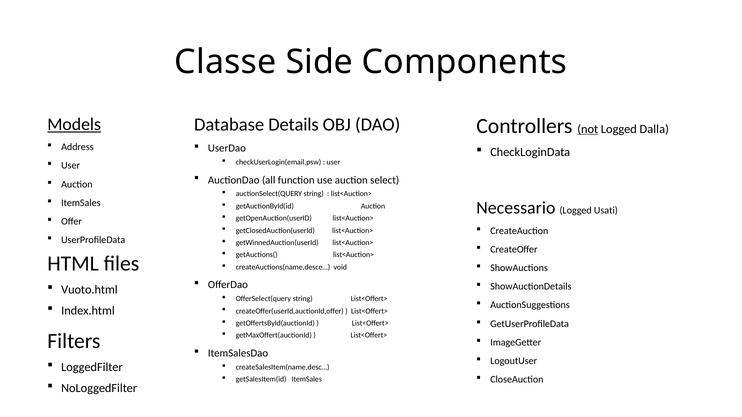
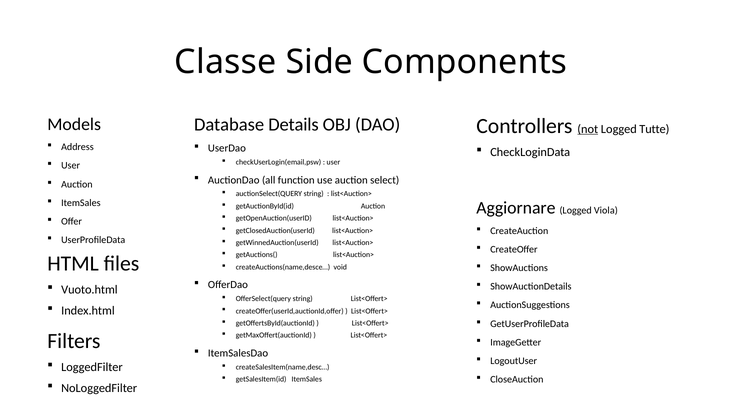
Models underline: present -> none (74, 124)
Dalla: Dalla -> Tutte (654, 129)
Necessario: Necessario -> Aggiornare (516, 208)
Usati: Usati -> Viola (606, 211)
